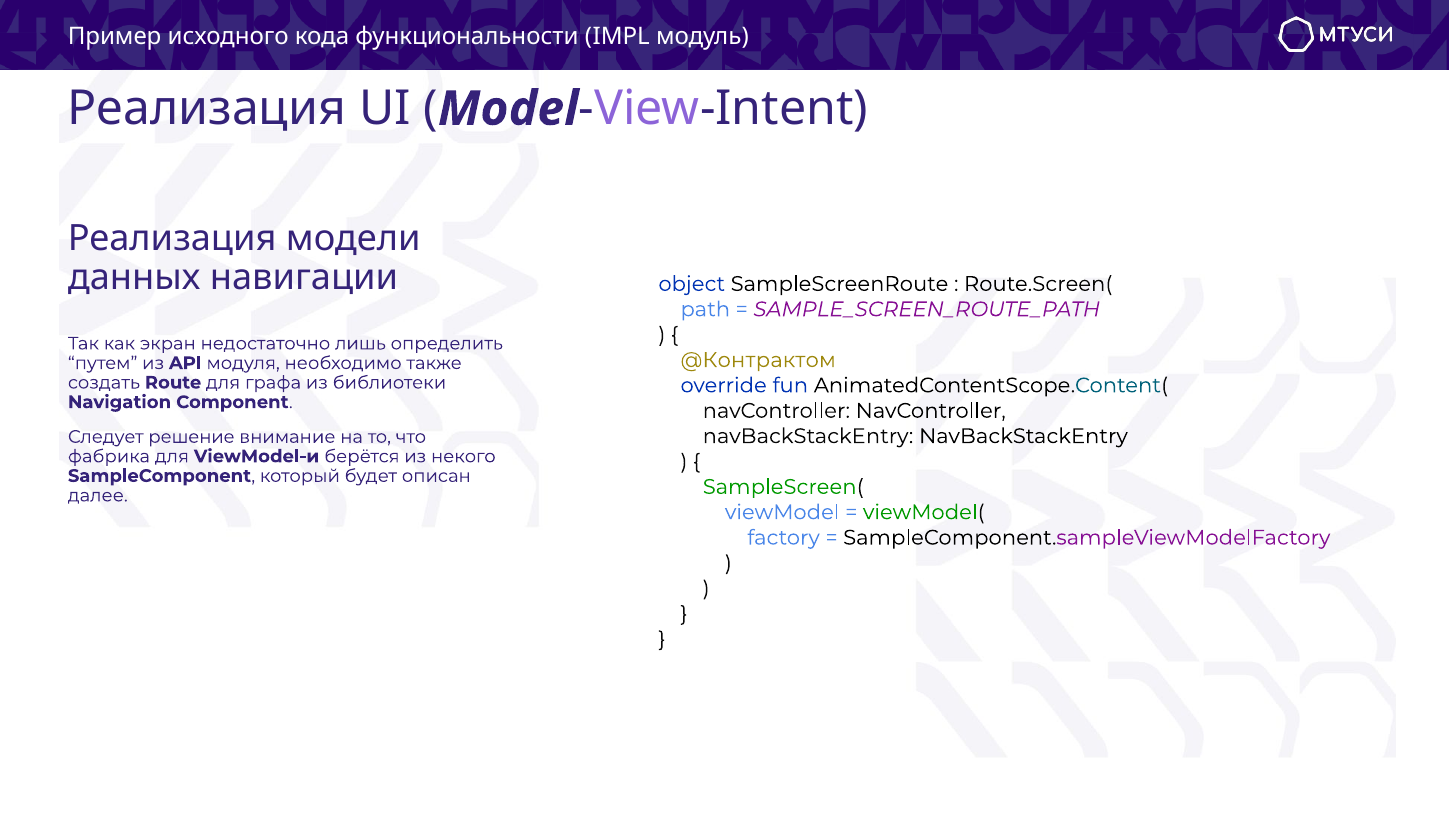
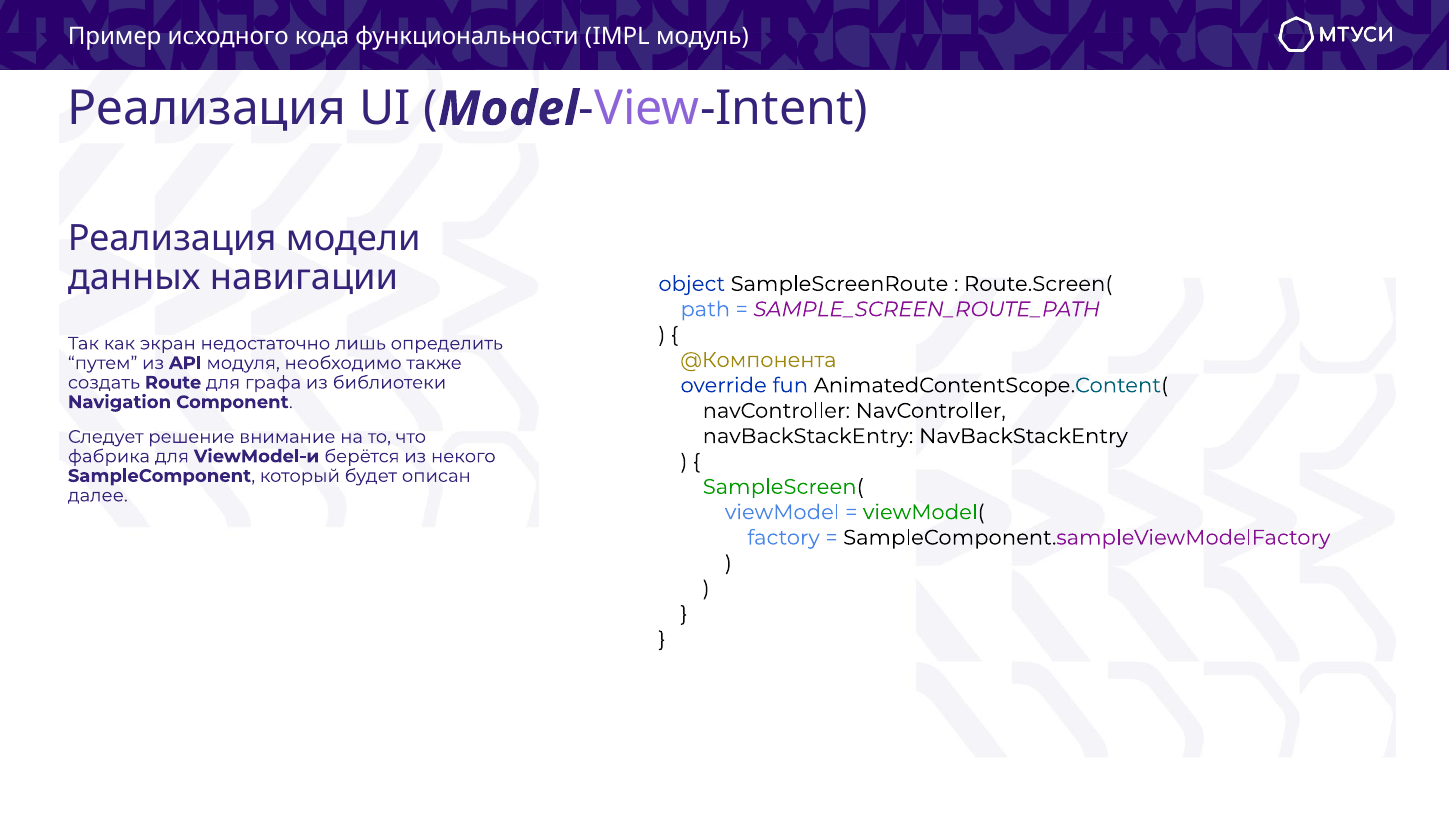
@Контрактом: @Контрактом -> @Компонента (758, 360)
